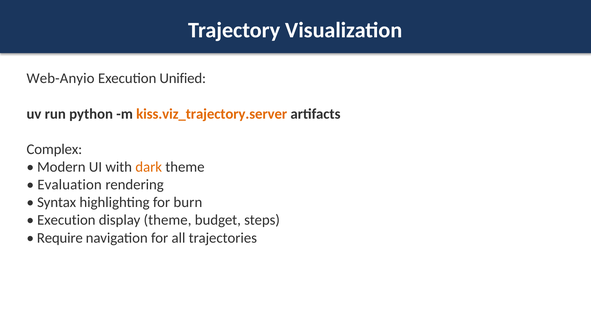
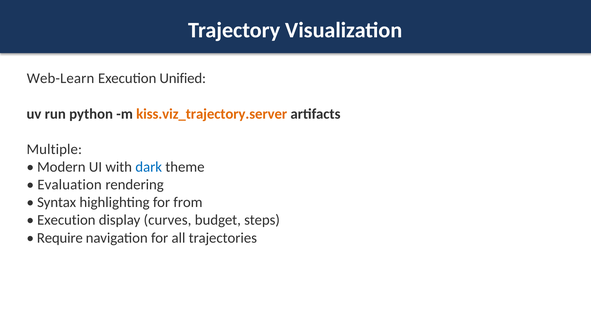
Web-Anyio: Web-Anyio -> Web-Learn (61, 79)
Complex: Complex -> Multiple (54, 149)
dark colour: orange -> blue (149, 167)
burn: burn -> from (188, 203)
display theme: theme -> curves (168, 220)
